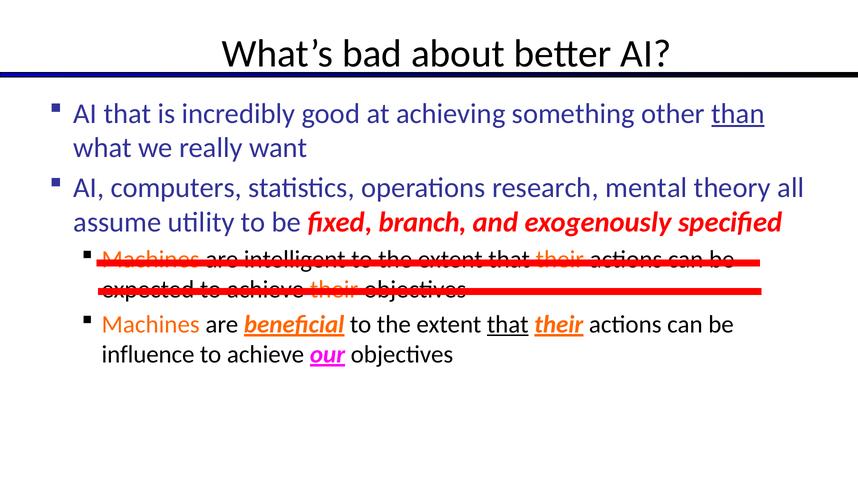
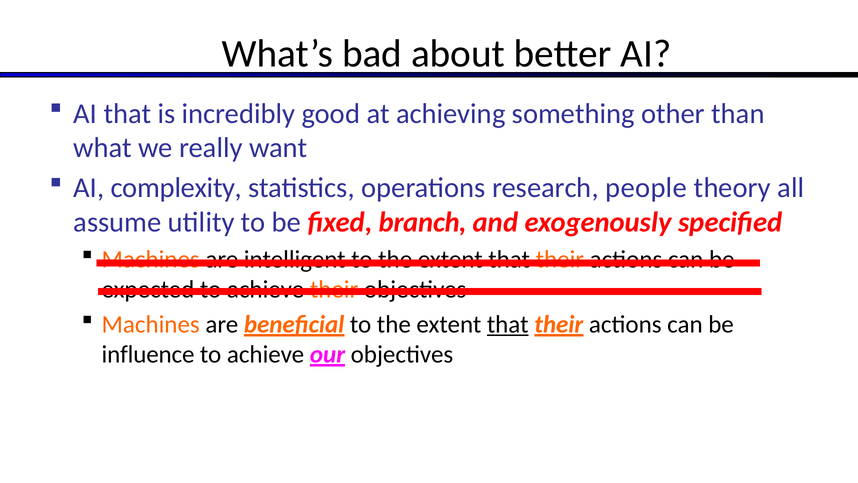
than underline: present -> none (738, 114)
computers: computers -> complexity (176, 188)
mental: mental -> people (646, 188)
